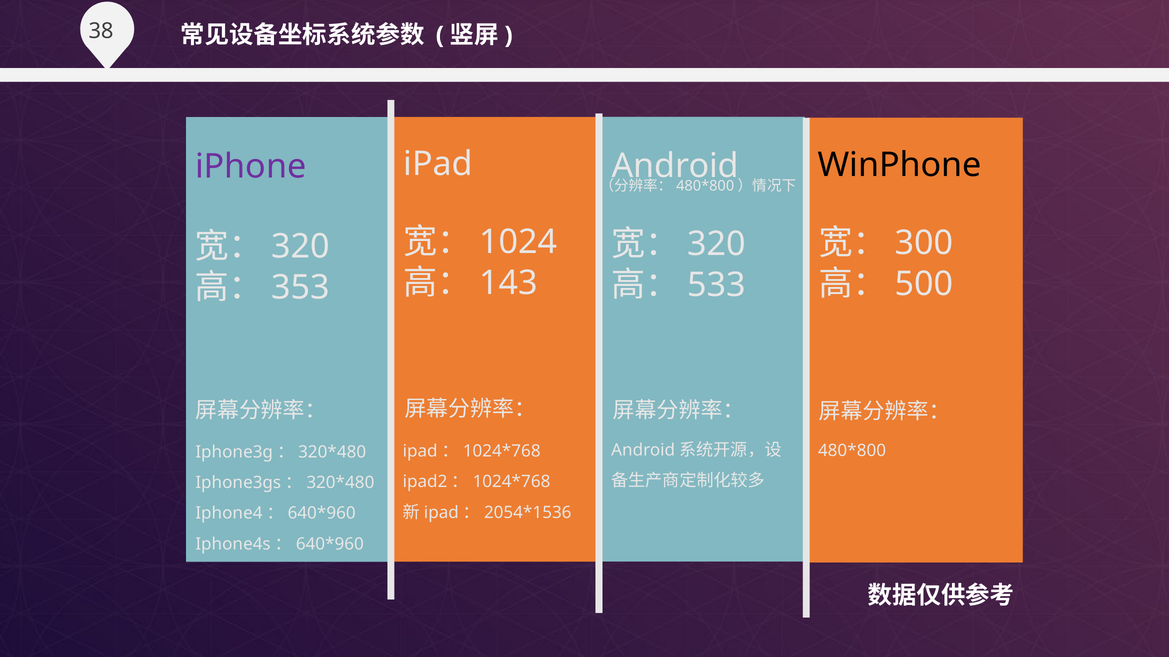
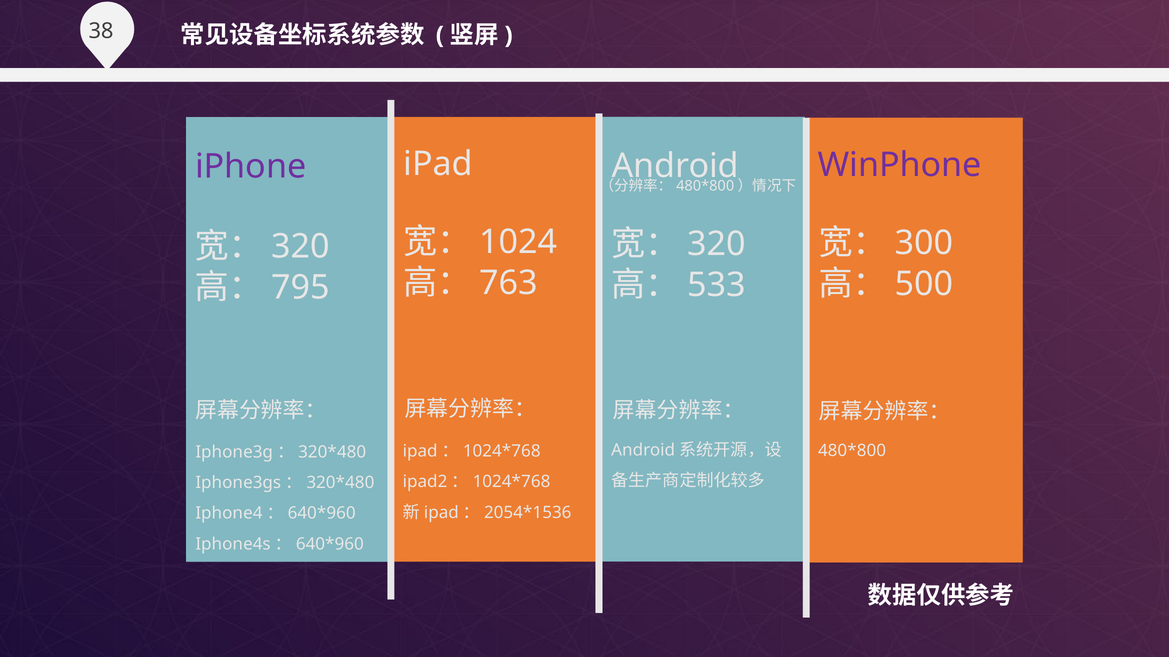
WinPhone colour: black -> purple (900, 165)
143: 143 -> 763 (509, 283)
353: 353 -> 795 (300, 288)
